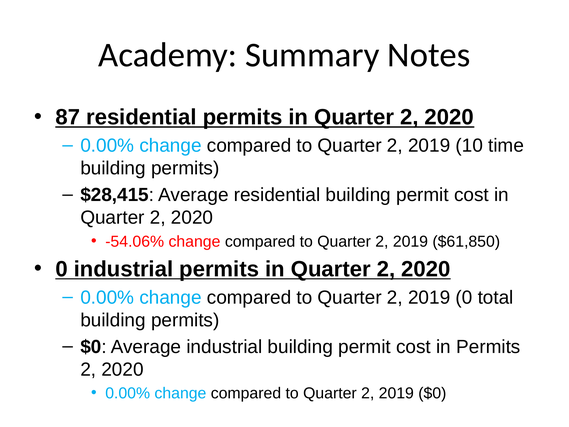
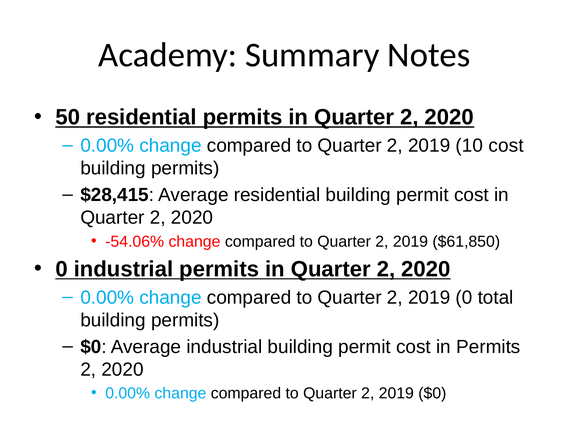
87: 87 -> 50 (68, 117)
10 time: time -> cost (506, 145)
